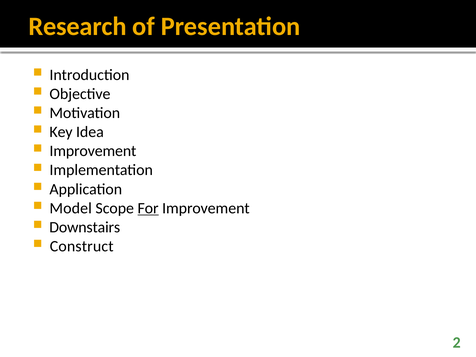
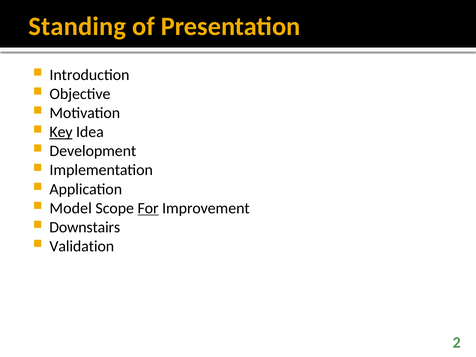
Research: Research -> Standing (77, 26)
Key underline: none -> present (61, 132)
Improvement: Improvement -> Development (93, 151)
Construct: Construct -> Validation (82, 246)
